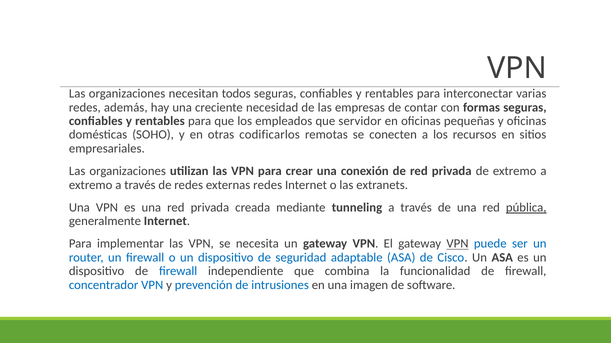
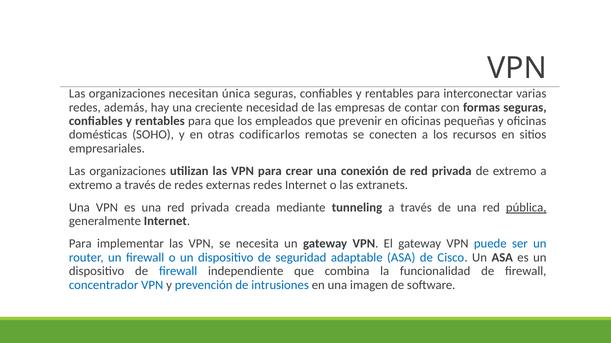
todos: todos -> única (236, 94)
servidor: servidor -> prevenir (360, 121)
VPN underline: present -> none (457, 244)
